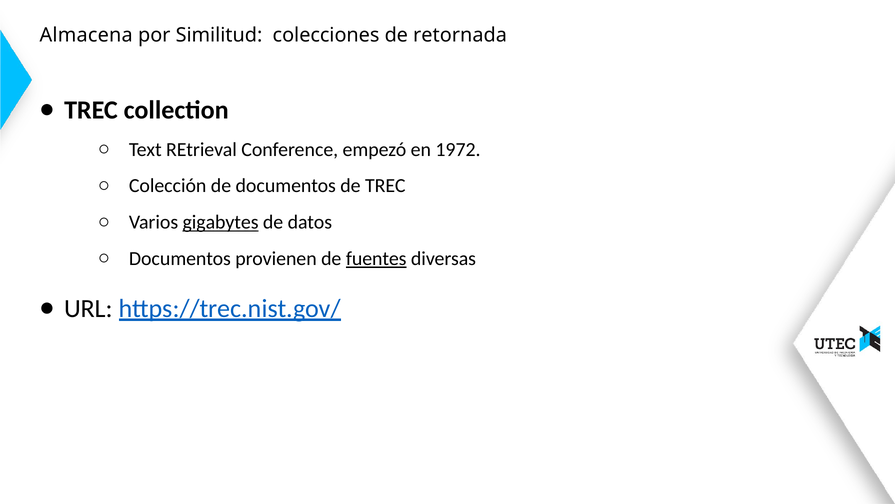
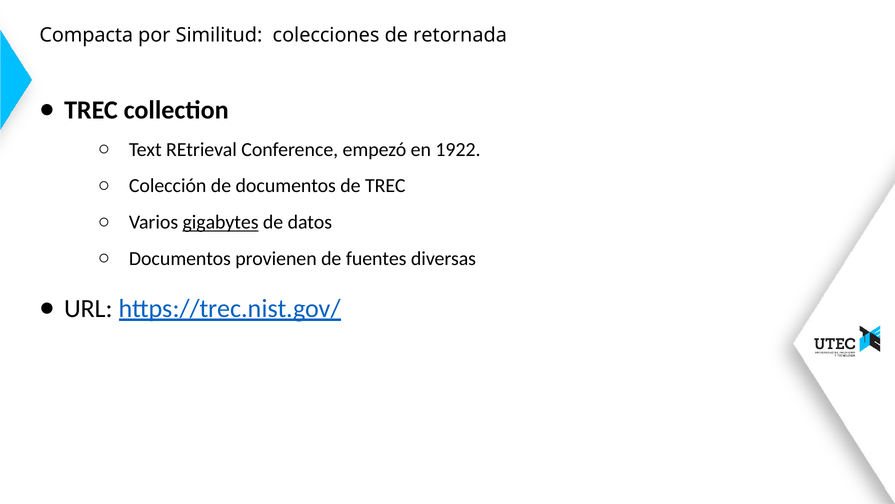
Almacena: Almacena -> Compacta (86, 35)
1972: 1972 -> 1922 (458, 149)
fuentes underline: present -> none (376, 258)
